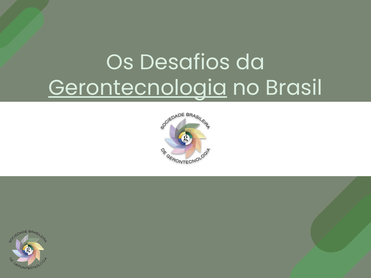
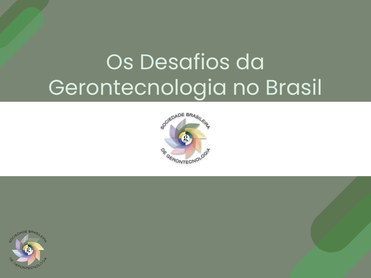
Gerontecnologia underline: present -> none (138, 88)
